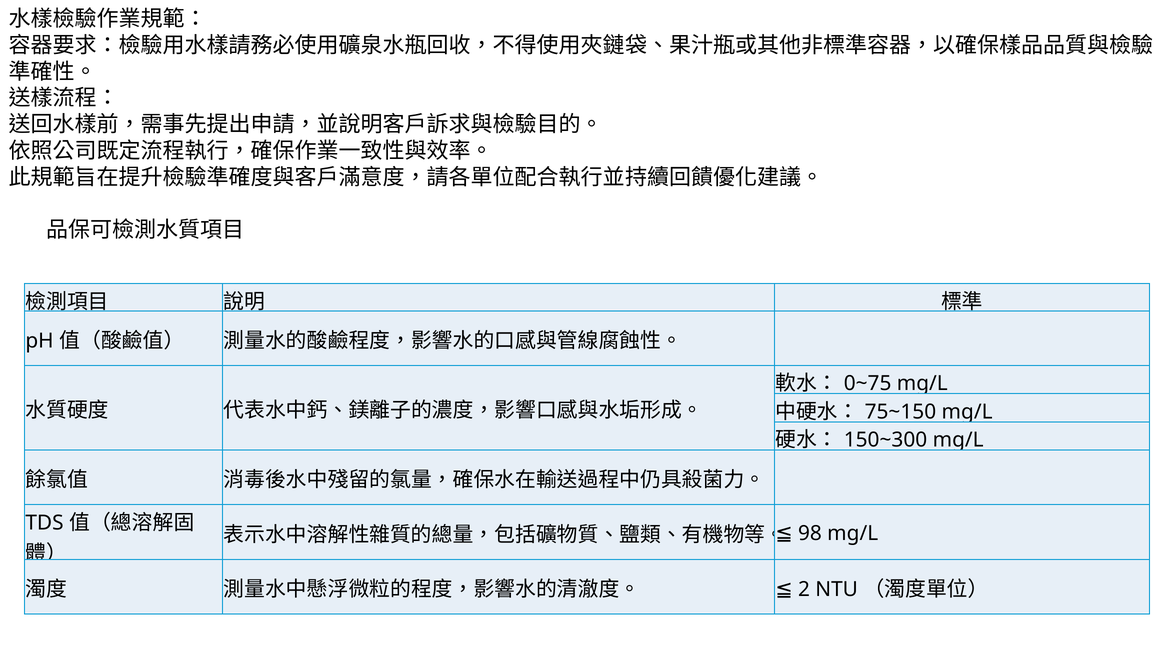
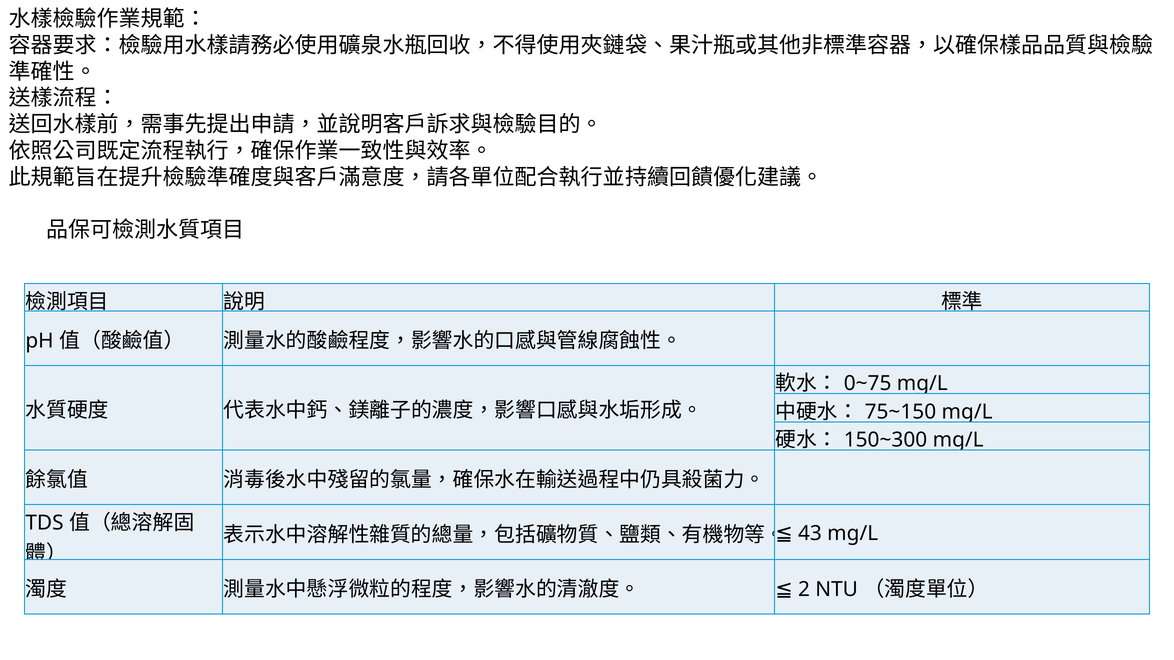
98: 98 -> 43 (810, 534)
